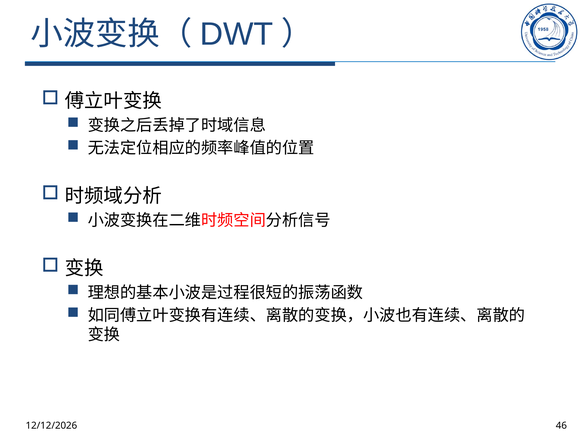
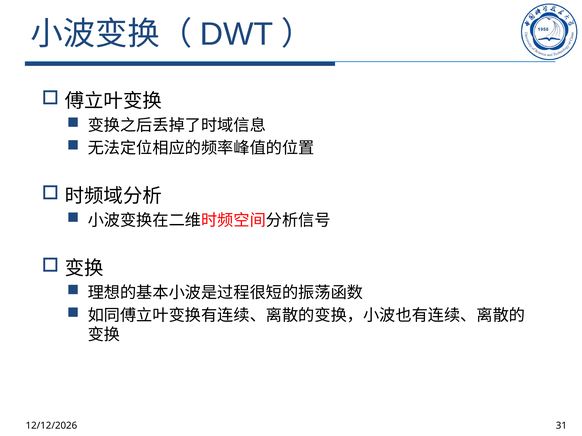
46: 46 -> 31 (561, 426)
